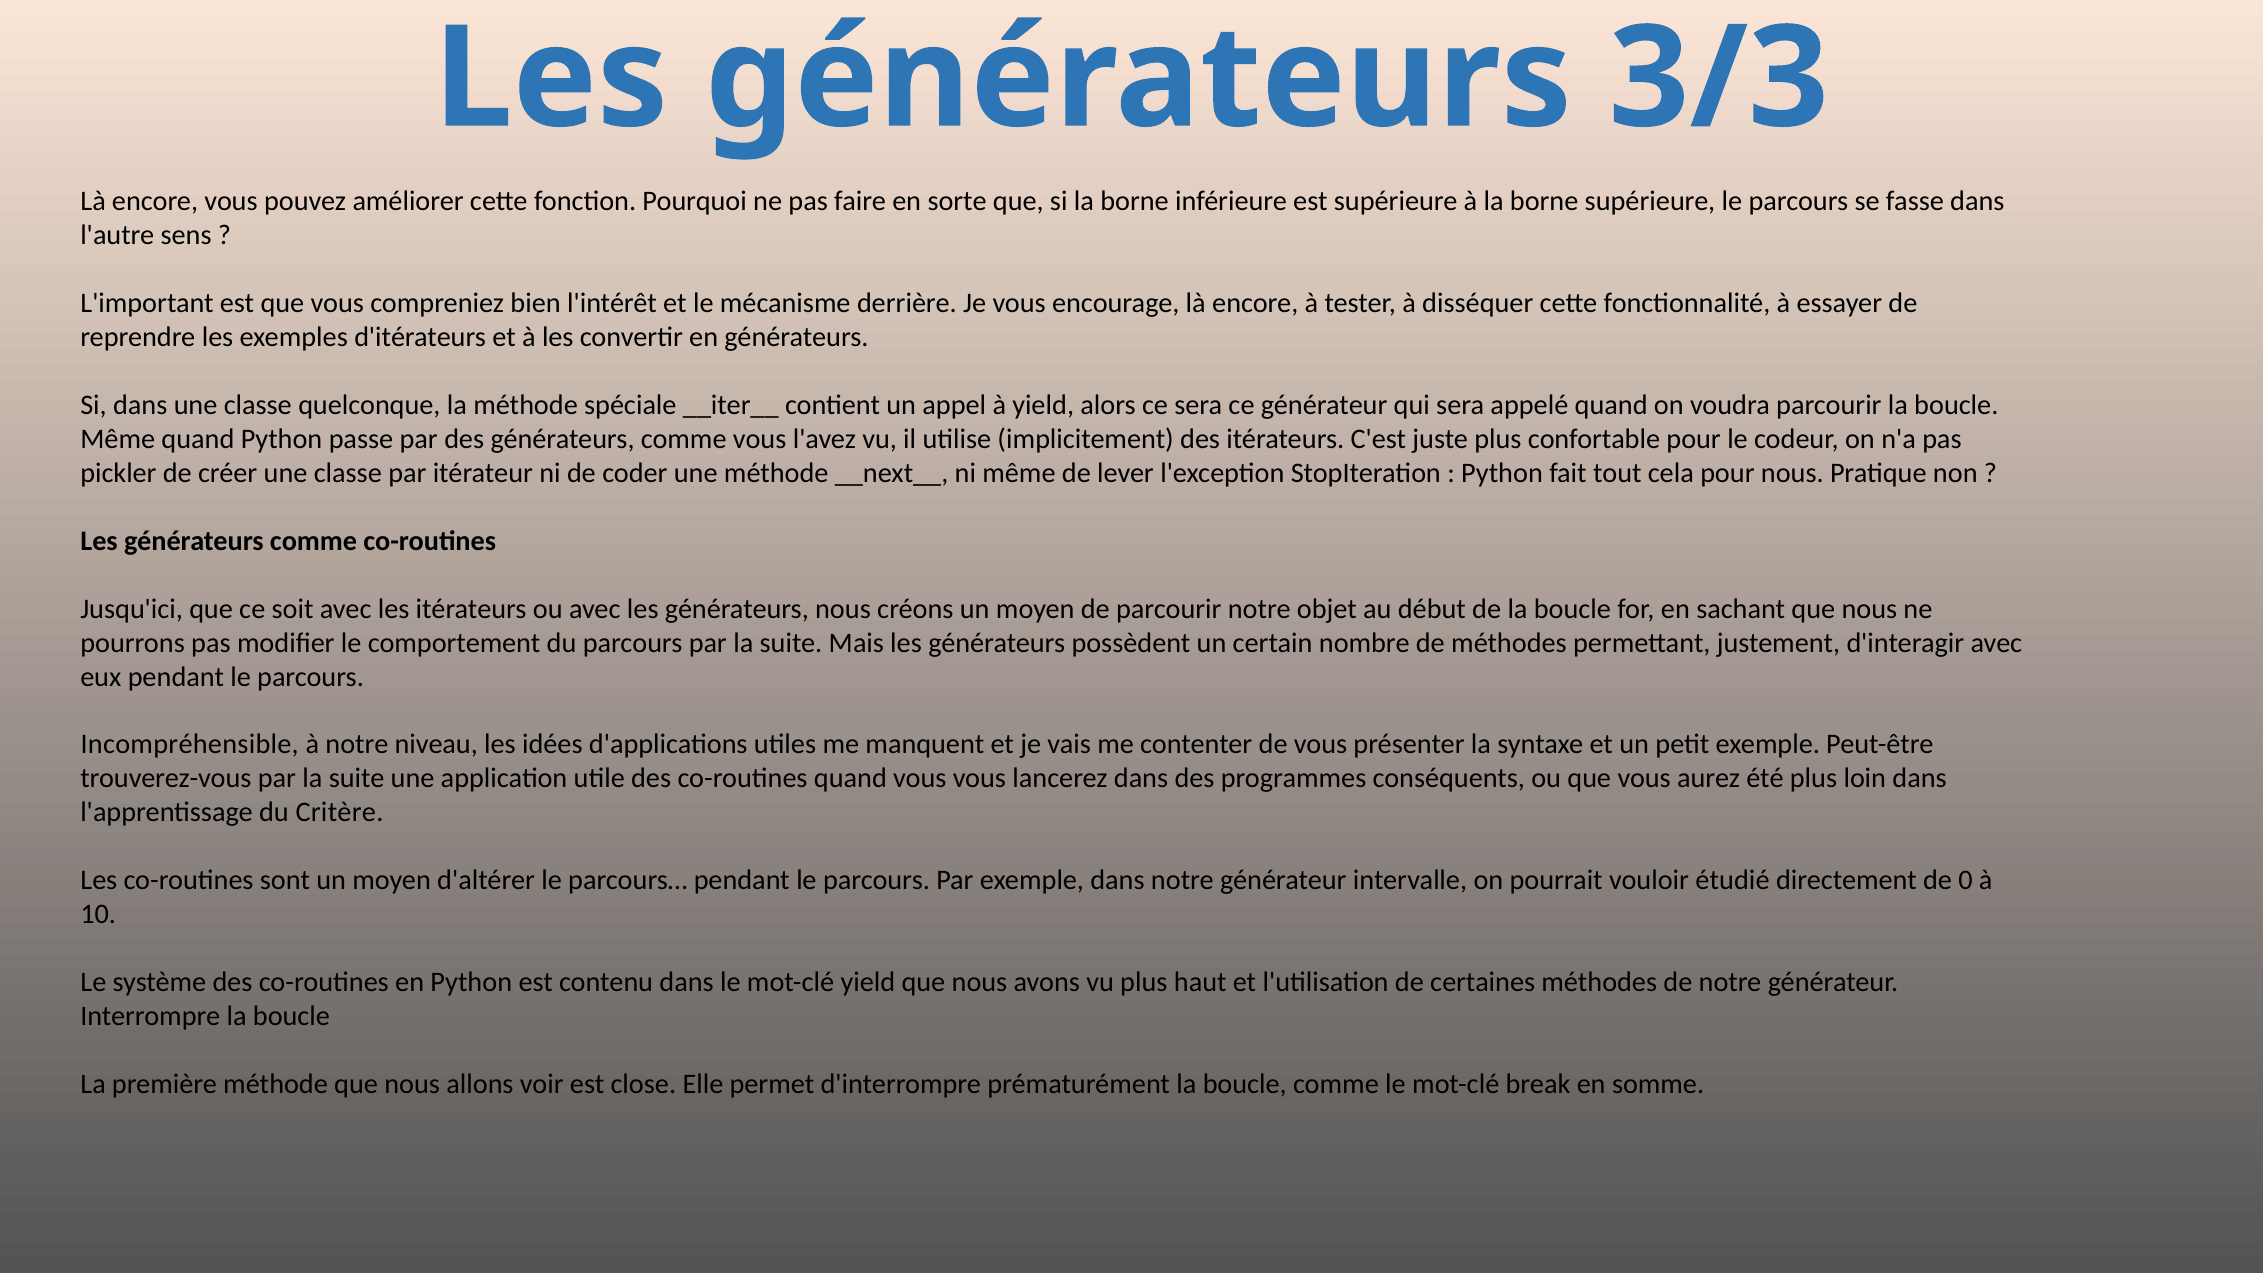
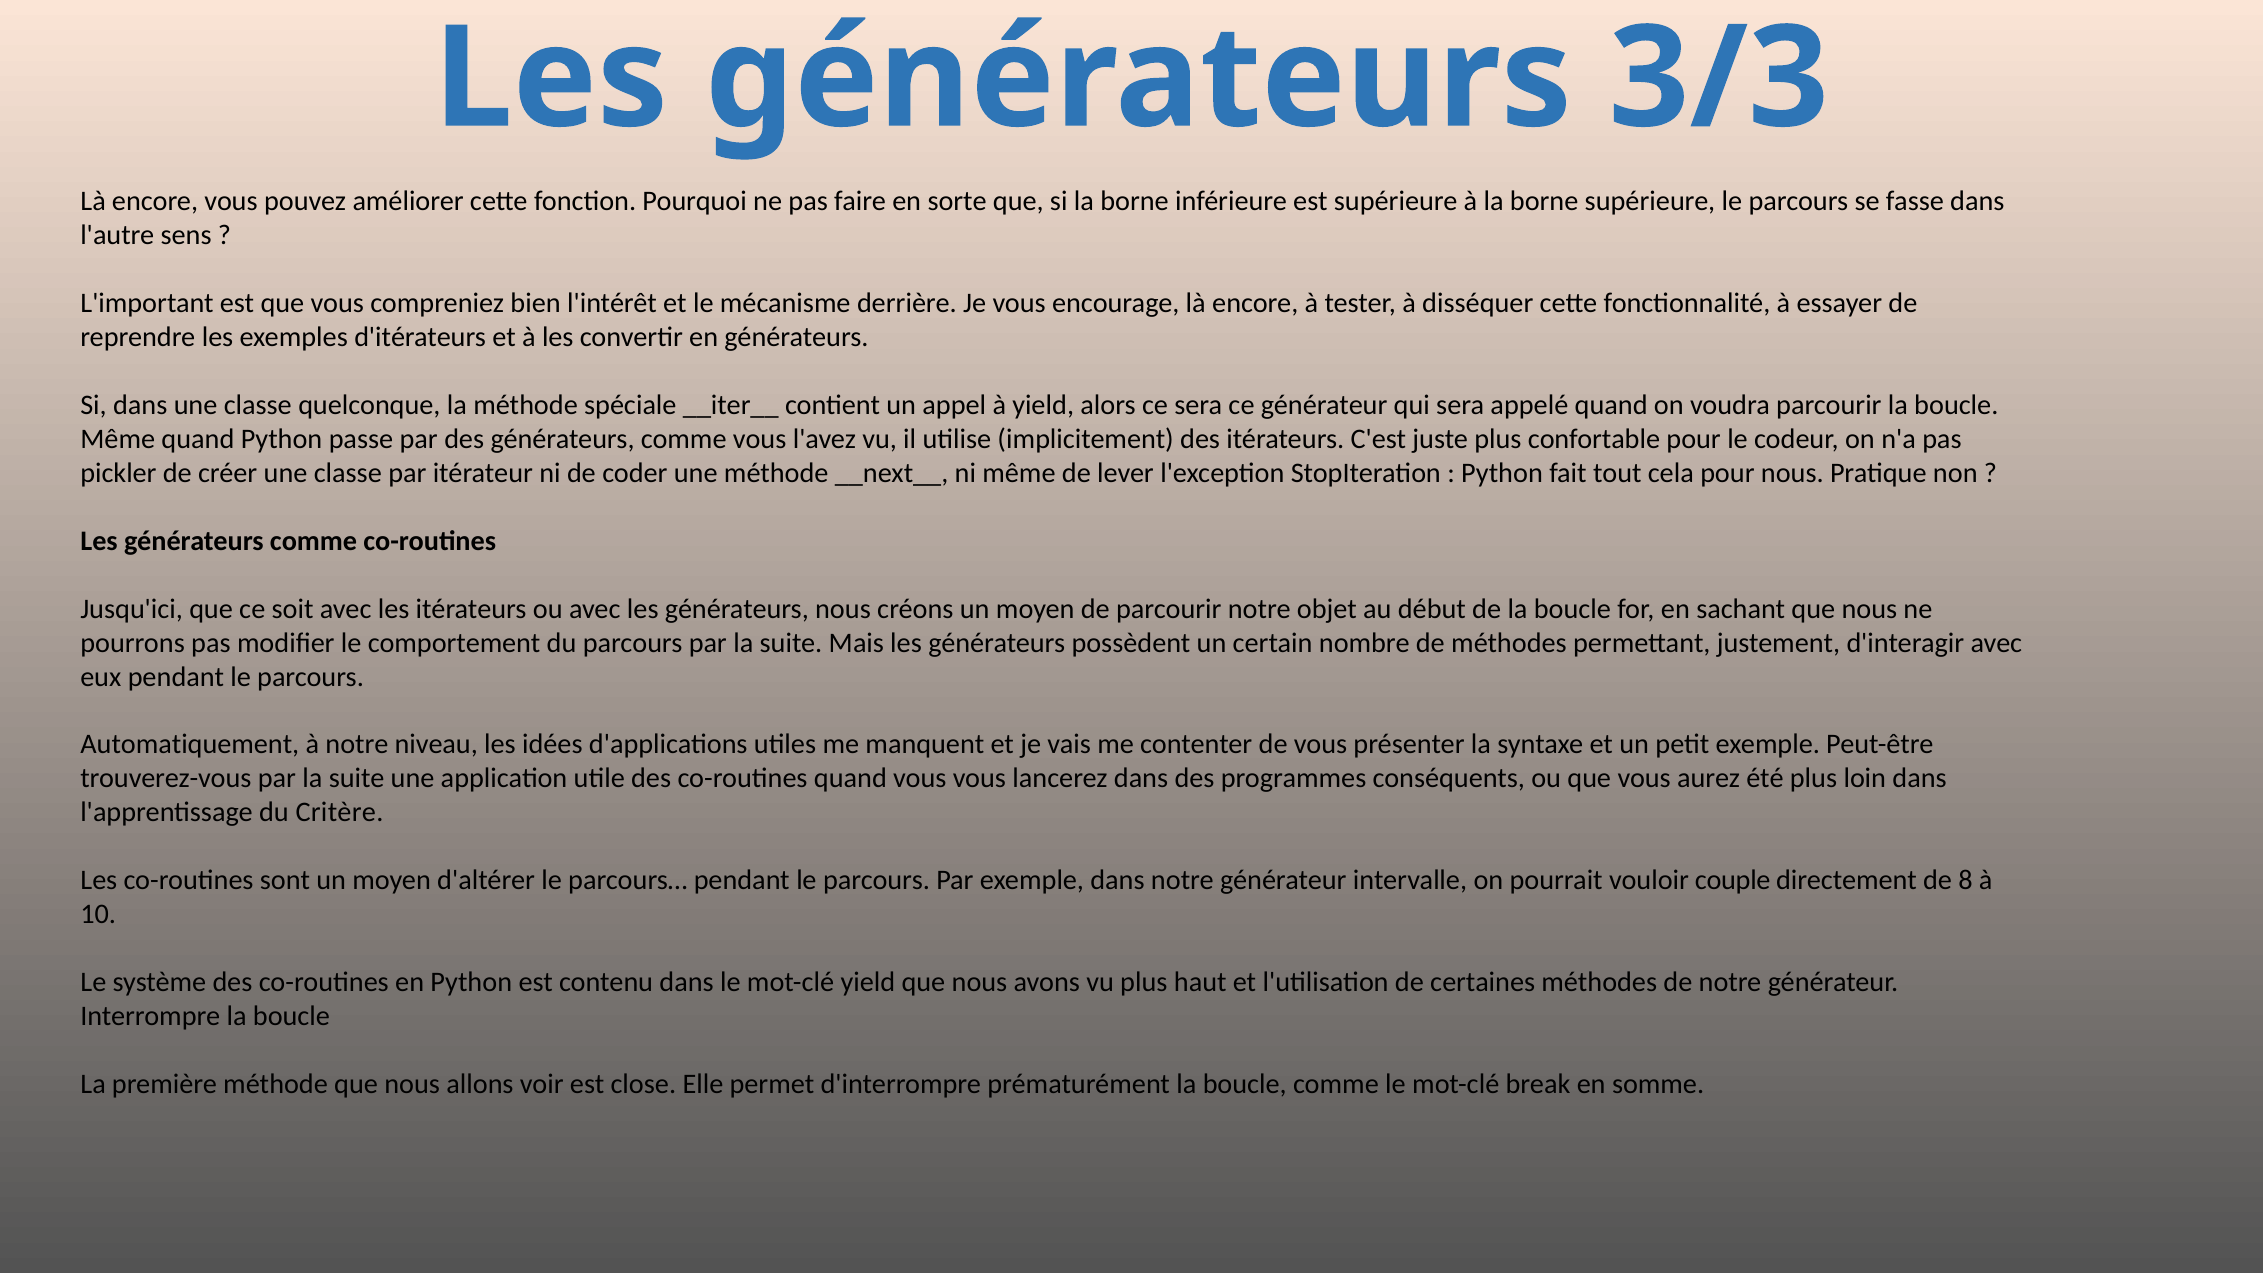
Incompréhensible: Incompréhensible -> Automatiquement (190, 745)
étudié: étudié -> couple (1733, 880)
0: 0 -> 8 (1965, 880)
